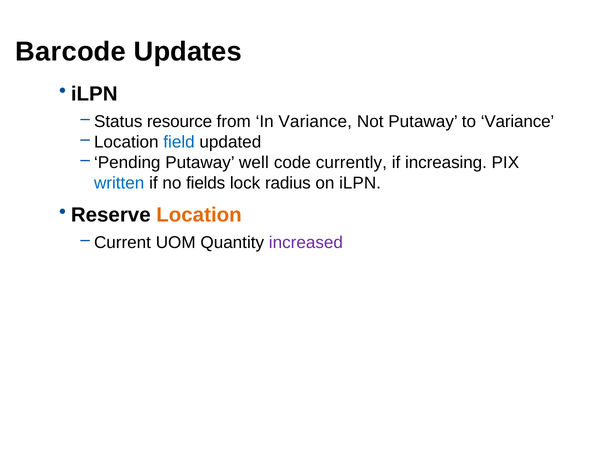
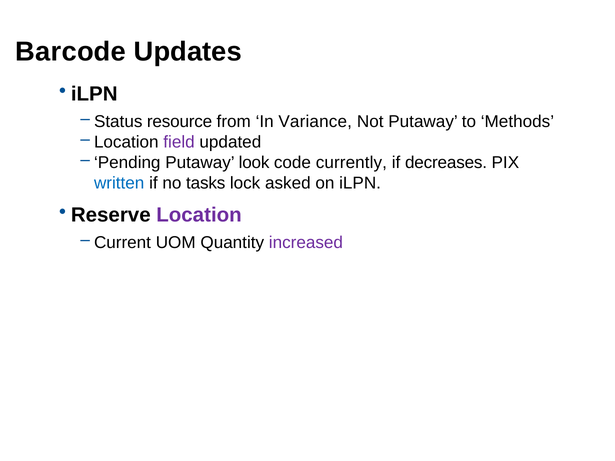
to Variance: Variance -> Methods (517, 122)
field colour: blue -> purple (179, 142)
well: well -> look (254, 163)
increasing: increasing -> decreases (446, 163)
fields: fields -> tasks (206, 183)
radius: radius -> asked (288, 183)
Location colour: orange -> purple (199, 215)
